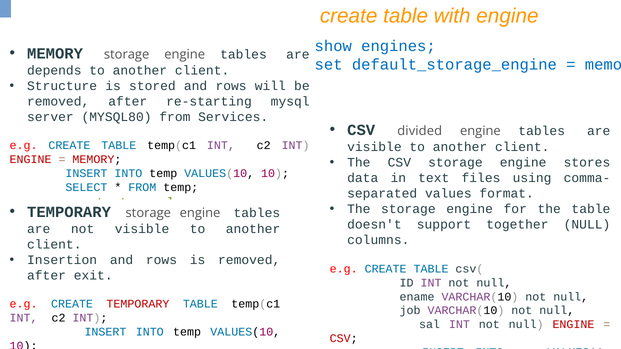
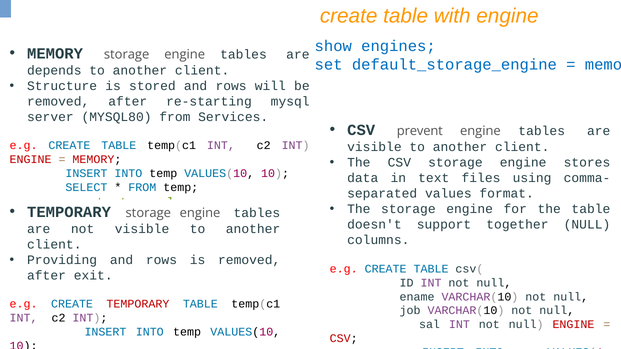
divided: divided -> prevent (420, 131)
Insertion: Insertion -> Providing (62, 260)
